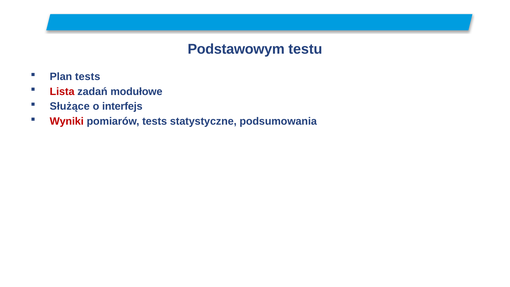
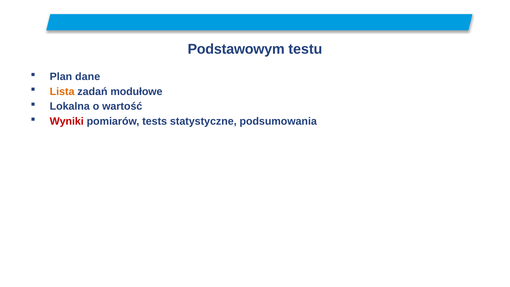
Plan tests: tests -> dane (88, 77)
Lista colour: red -> orange (62, 91)
Służące: Służące -> Lokalna (70, 106)
interfejs: interfejs -> wartość (122, 106)
